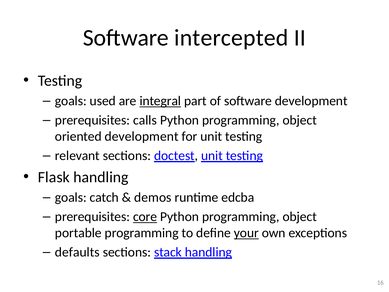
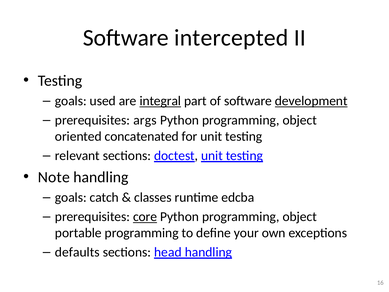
development underline: none -> present (311, 101)
calls: calls -> args (145, 120)
oriented development: development -> concatenated (142, 136)
Flask: Flask -> Note (54, 177)
demos: demos -> classes (153, 197)
your underline: present -> none (246, 233)
stack: stack -> head (168, 252)
